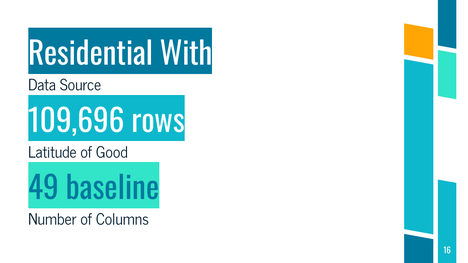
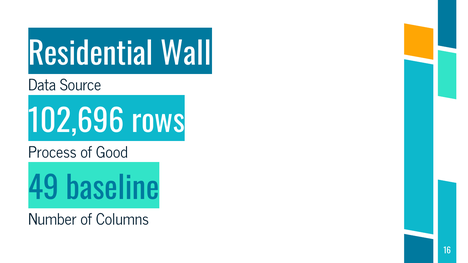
With: With -> Wall (186, 55)
109,696: 109,696 -> 102,696 (76, 122)
Latitude: Latitude -> Process (52, 153)
